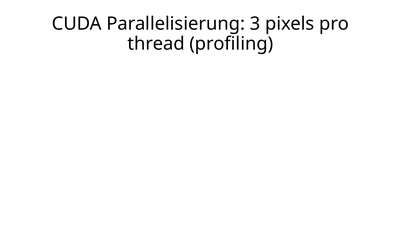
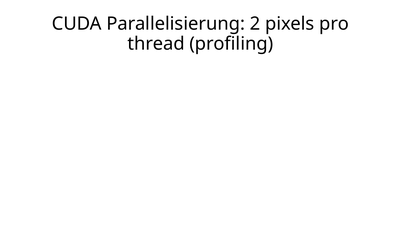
3: 3 -> 2 (255, 24)
